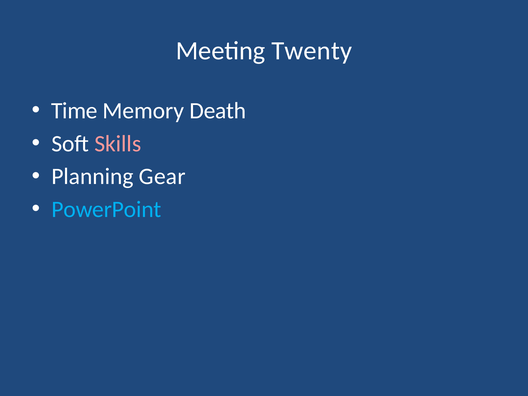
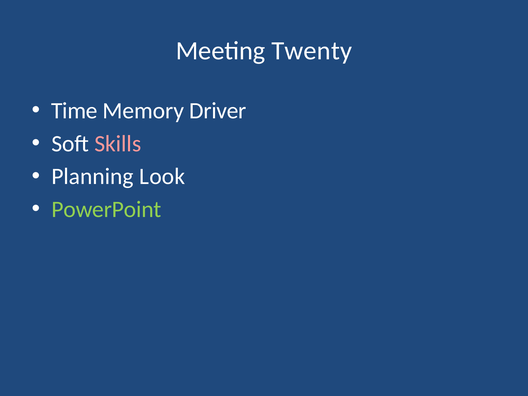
Death: Death -> Driver (218, 111)
Gear: Gear -> Look (162, 176)
PowerPoint colour: light blue -> light green (106, 209)
